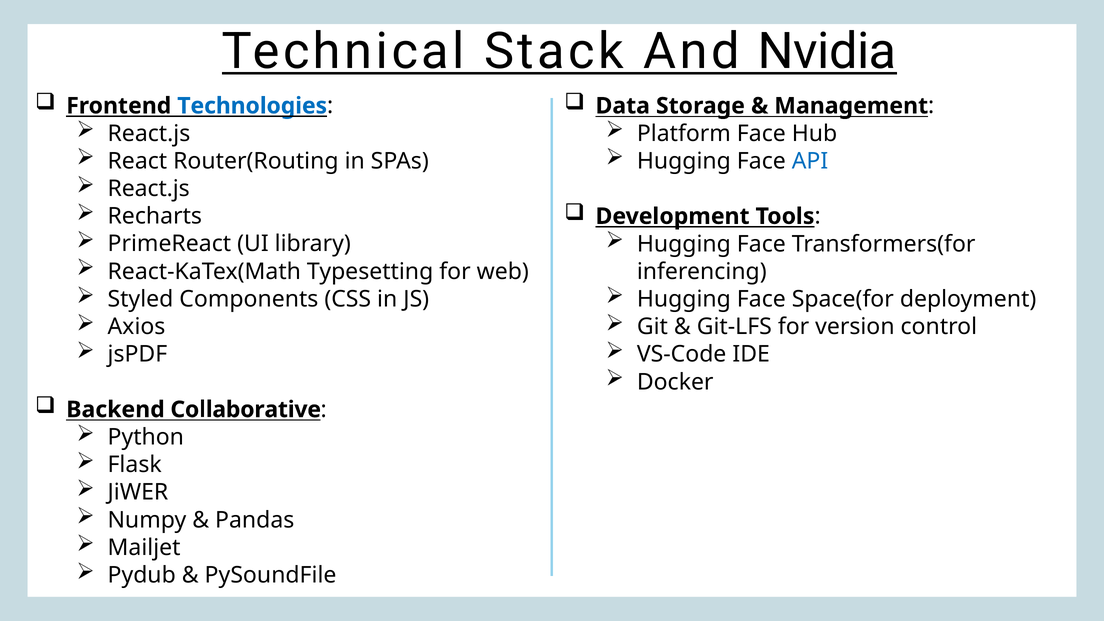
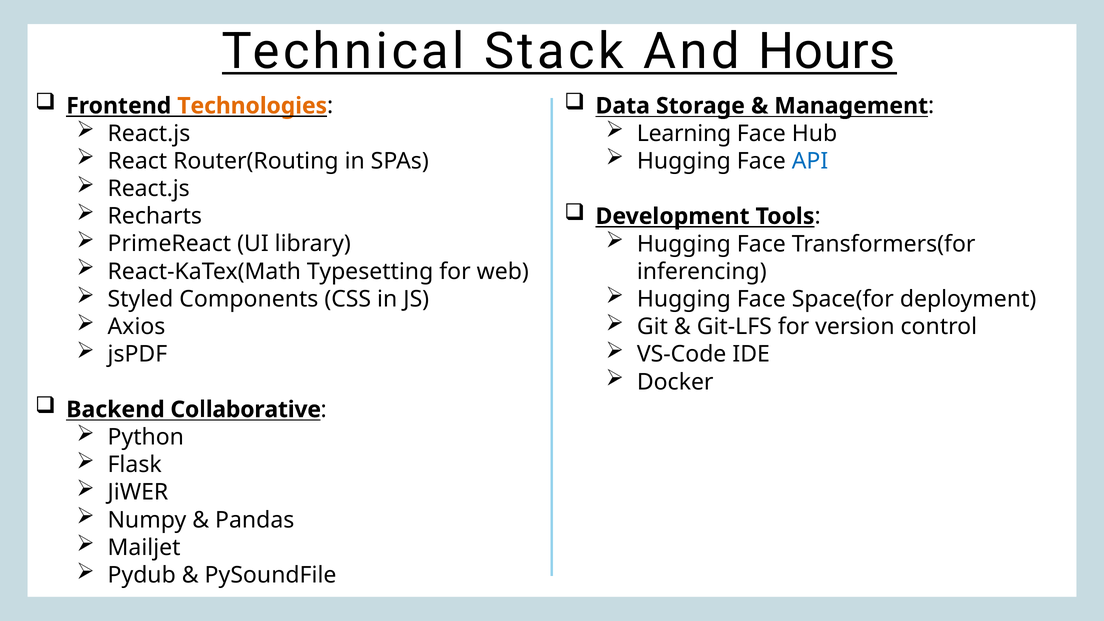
Nvidia: Nvidia -> Hours (827, 52)
Technologies colour: blue -> orange (252, 106)
Platform: Platform -> Learning (684, 133)
